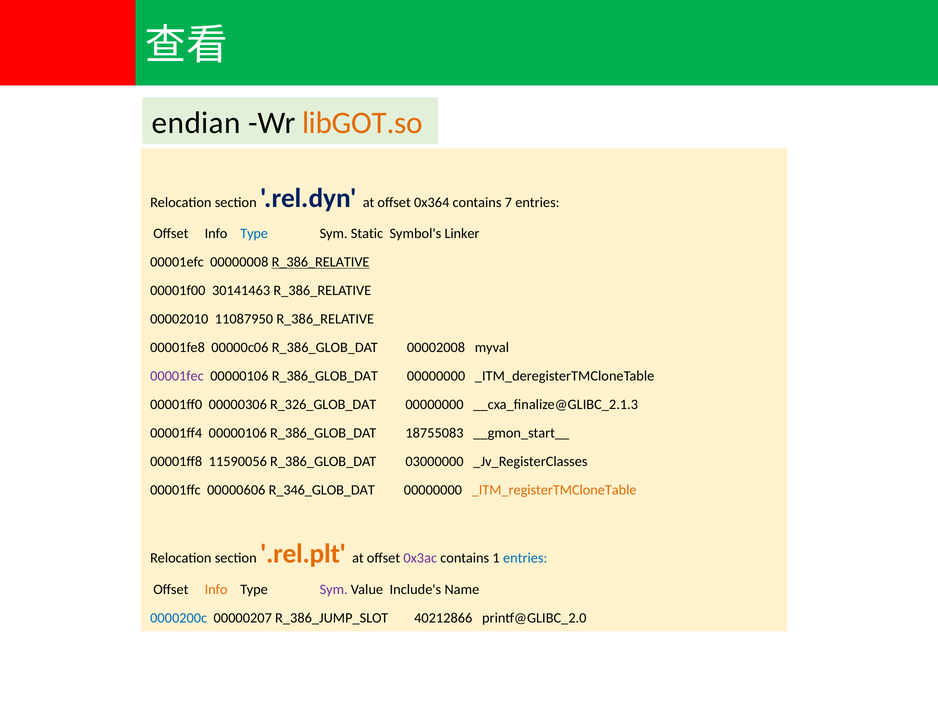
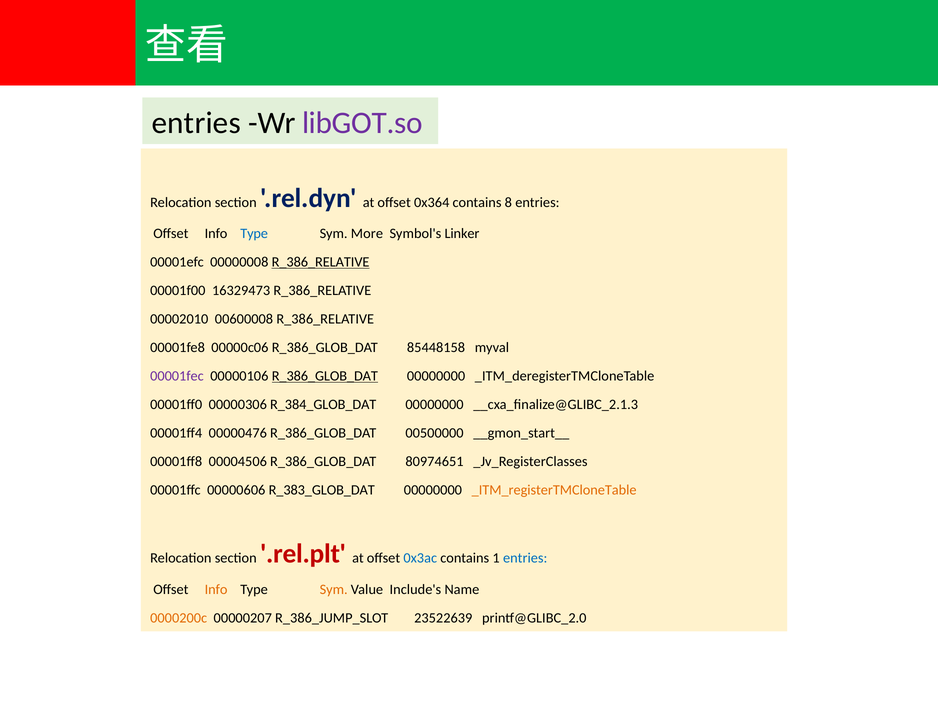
endian: endian -> entries (196, 123)
libGOT.so colour: orange -> purple (362, 123)
7: 7 -> 8 (508, 202)
Static: Static -> More (367, 234)
30141463: 30141463 -> 16329473 (241, 291)
11087950: 11087950 -> 00600008 (244, 319)
00002008: 00002008 -> 85448158 (436, 348)
R_386_GLOB_DAT underline: none -> present (325, 376)
R_326_GLOB_DAT: R_326_GLOB_DAT -> R_384_GLOB_DAT (323, 405)
00001ff4 00000106: 00000106 -> 00000476 (238, 433)
18755083: 18755083 -> 00500000 (435, 433)
11590056: 11590056 -> 00004506 (238, 462)
03000000: 03000000 -> 80974651 (435, 462)
R_346_GLOB_DAT: R_346_GLOB_DAT -> R_383_GLOB_DAT (322, 490)
.rel.plt colour: orange -> red (303, 554)
0x3ac colour: purple -> blue (420, 559)
Sym colour: purple -> orange (334, 590)
0000200c colour: blue -> orange (179, 619)
40212866: 40212866 -> 23522639 (443, 619)
